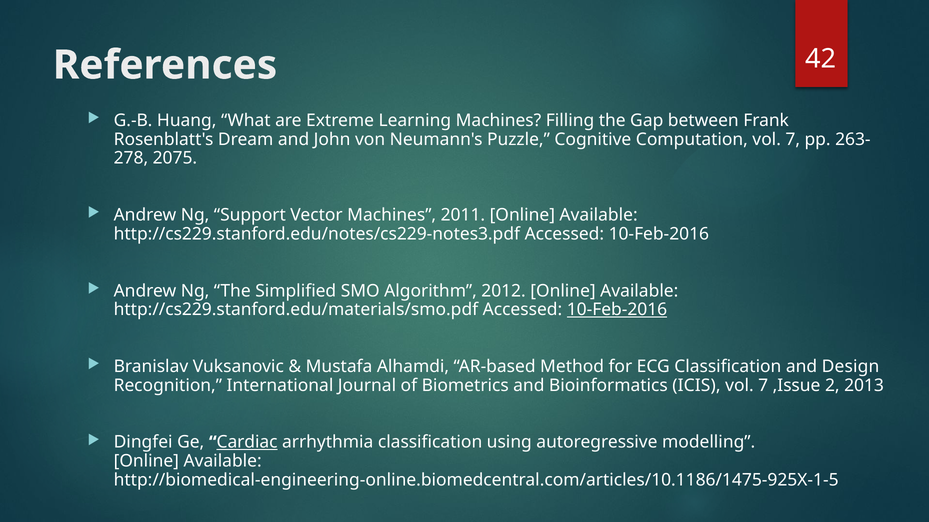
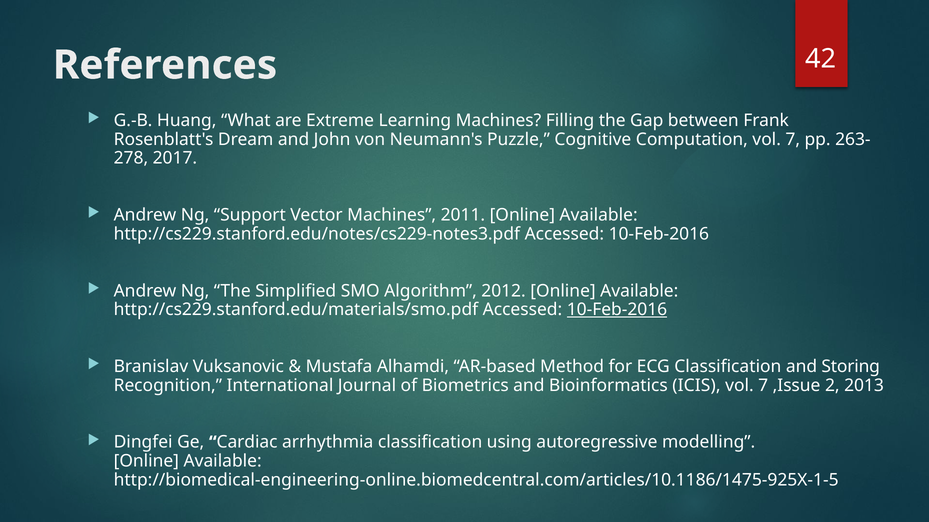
2075: 2075 -> 2017 (175, 158)
Design: Design -> Storing (851, 367)
Cardiac underline: present -> none (247, 443)
